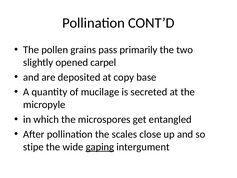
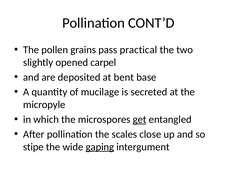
primarily: primarily -> practical (138, 50)
copy: copy -> bent (124, 77)
get underline: none -> present (140, 119)
